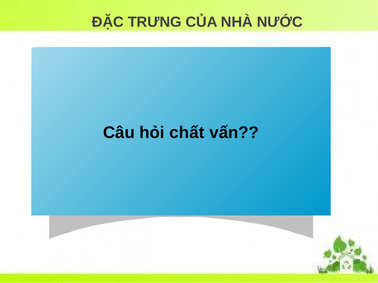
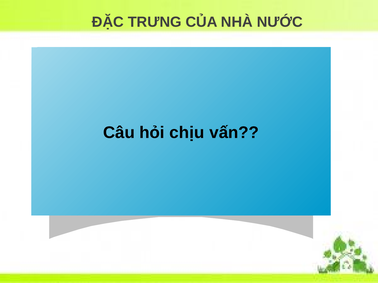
chất: chất -> chịu (187, 133)
